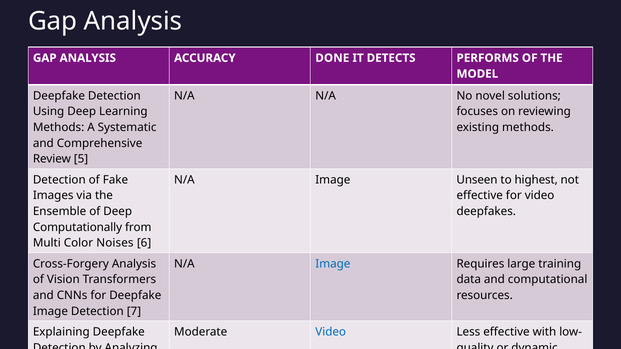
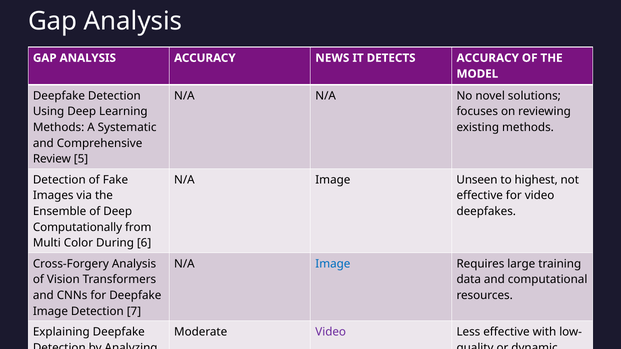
DONE: DONE -> NEWS (332, 58)
DETECTS PERFORMS: PERFORMS -> ACCURACY (488, 58)
Noises: Noises -> During (115, 243)
Video colour: blue -> purple (331, 332)
